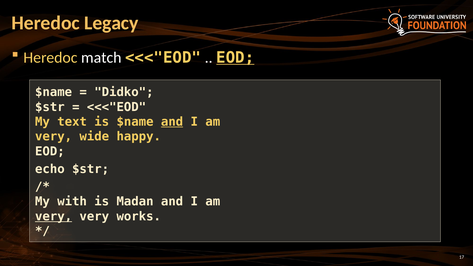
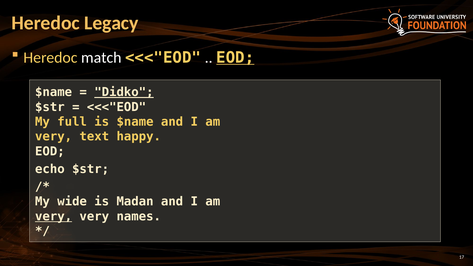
Didko underline: none -> present (124, 92)
text: text -> full (72, 122)
and underline: present -> none (172, 122)
wide: wide -> text (94, 137)
with: with -> wide (72, 202)
works: works -> names (139, 216)
